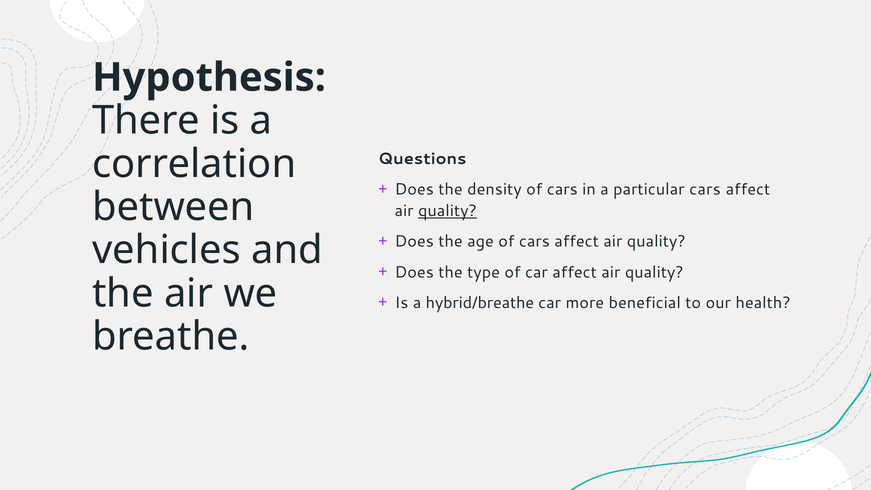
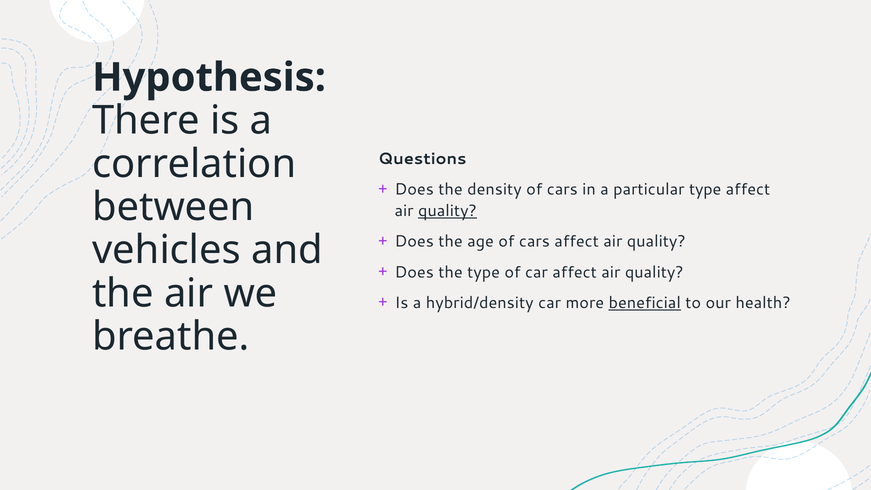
particular cars: cars -> type (705, 189)
hybrid/breathe: hybrid/breathe -> hybrid/density (480, 303)
beneficial underline: none -> present (645, 303)
